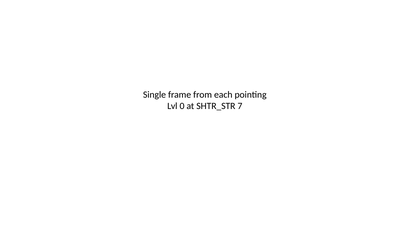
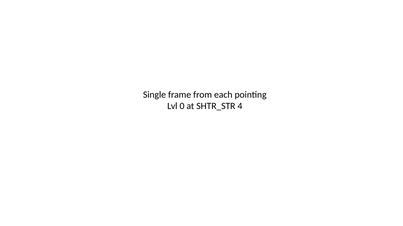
7: 7 -> 4 (240, 106)
